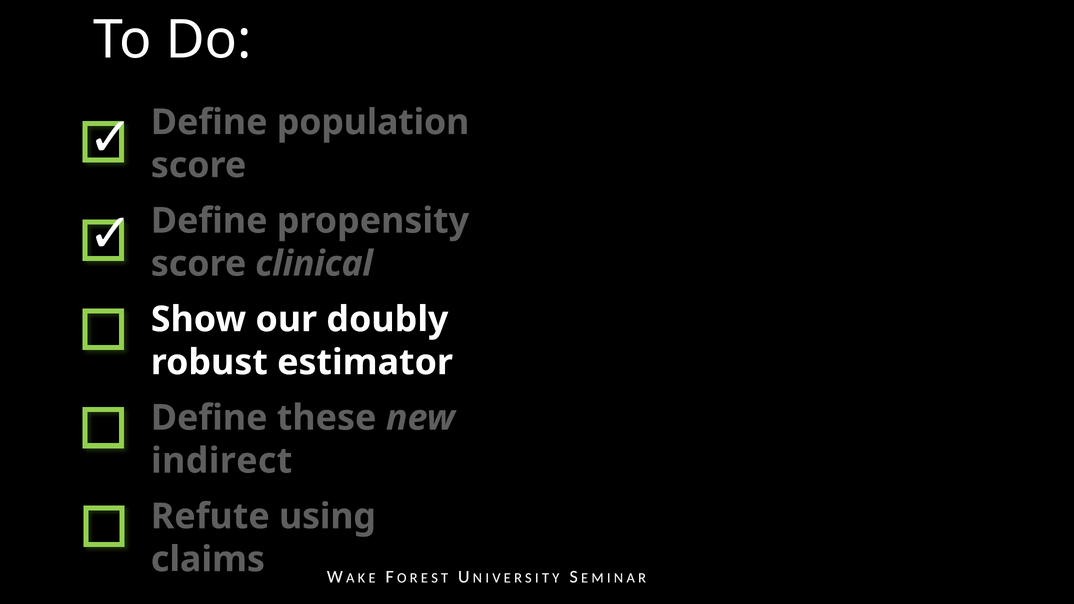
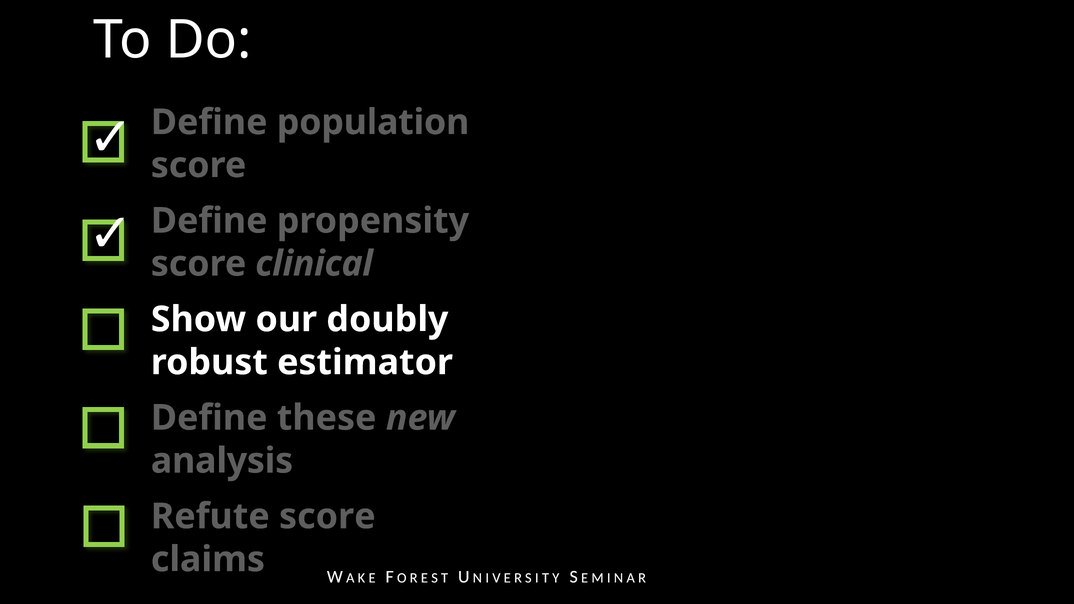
indirect: indirect -> analysis (222, 461)
Refute using: using -> score (327, 517)
